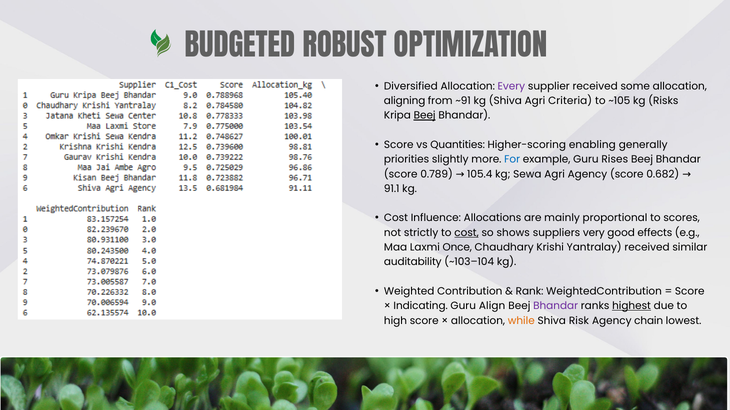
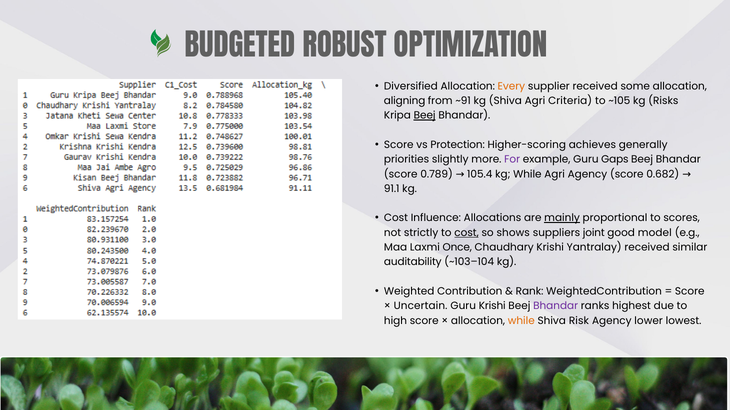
Every colour: purple -> orange (511, 86)
Quantities: Quantities -> Protection (458, 145)
enabling: enabling -> achieves (592, 145)
For colour: blue -> purple (512, 160)
Rises: Rises -> Gaps (615, 160)
kg Sewa: Sewa -> While (527, 174)
mainly underline: none -> present (562, 218)
very: very -> joint (594, 233)
effects: effects -> model (655, 233)
Indicating: Indicating -> Uncertain (421, 306)
Guru Align: Align -> Krishi (492, 306)
highest underline: present -> none (632, 306)
chain: chain -> lower (649, 321)
